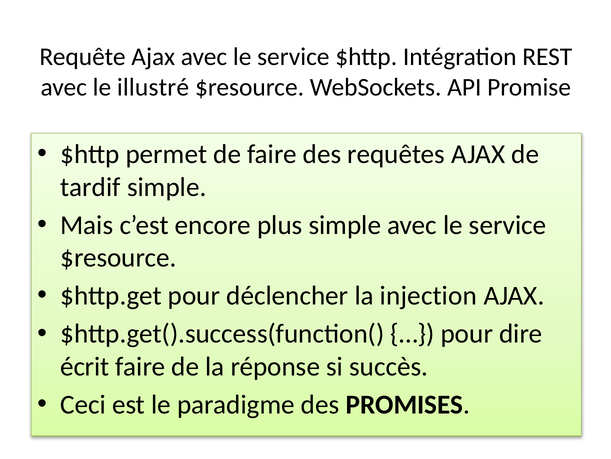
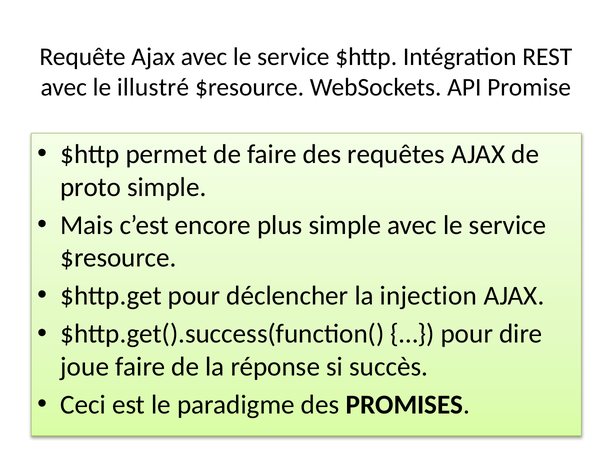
tardif: tardif -> proto (91, 187)
écrit: écrit -> joue (85, 366)
